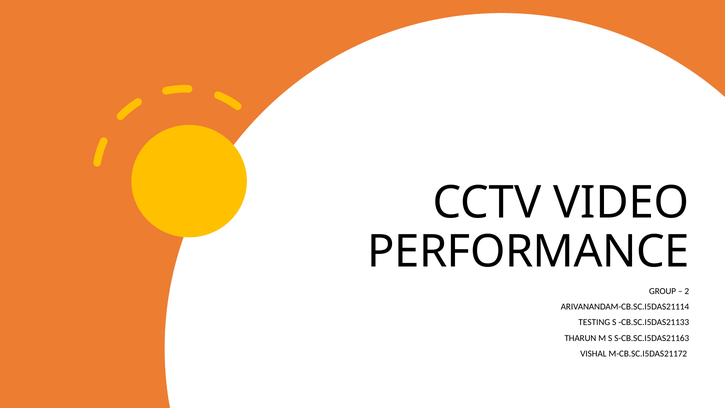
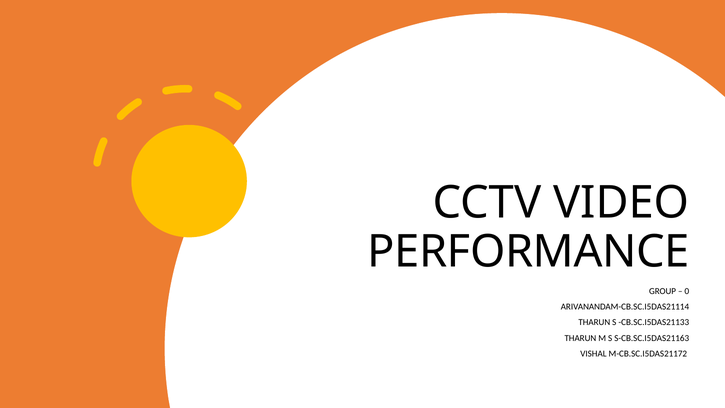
2: 2 -> 0 (687, 291)
TESTING: TESTING -> THARUN (594, 322)
